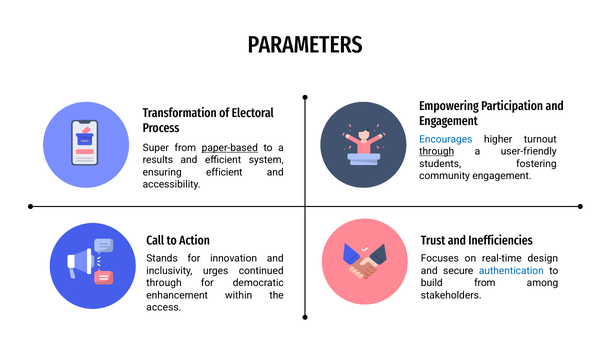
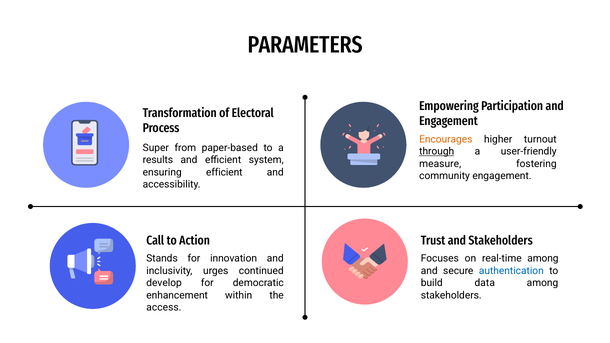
Encourages colour: blue -> orange (446, 139)
paper-based underline: present -> none (230, 148)
students: students -> measure (440, 164)
and Inefficiencies: Inefficiencies -> Stakeholders (501, 241)
real-time design: design -> among (543, 259)
through: through -> develop (164, 283)
build from: from -> data (485, 283)
